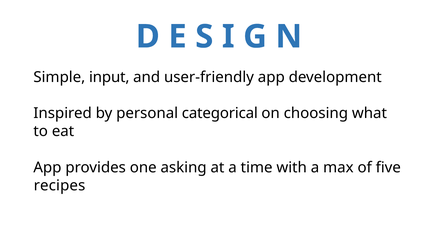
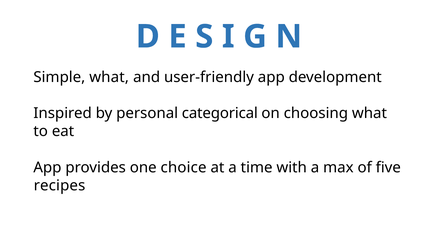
Simple input: input -> what (109, 77)
asking: asking -> choice (184, 168)
